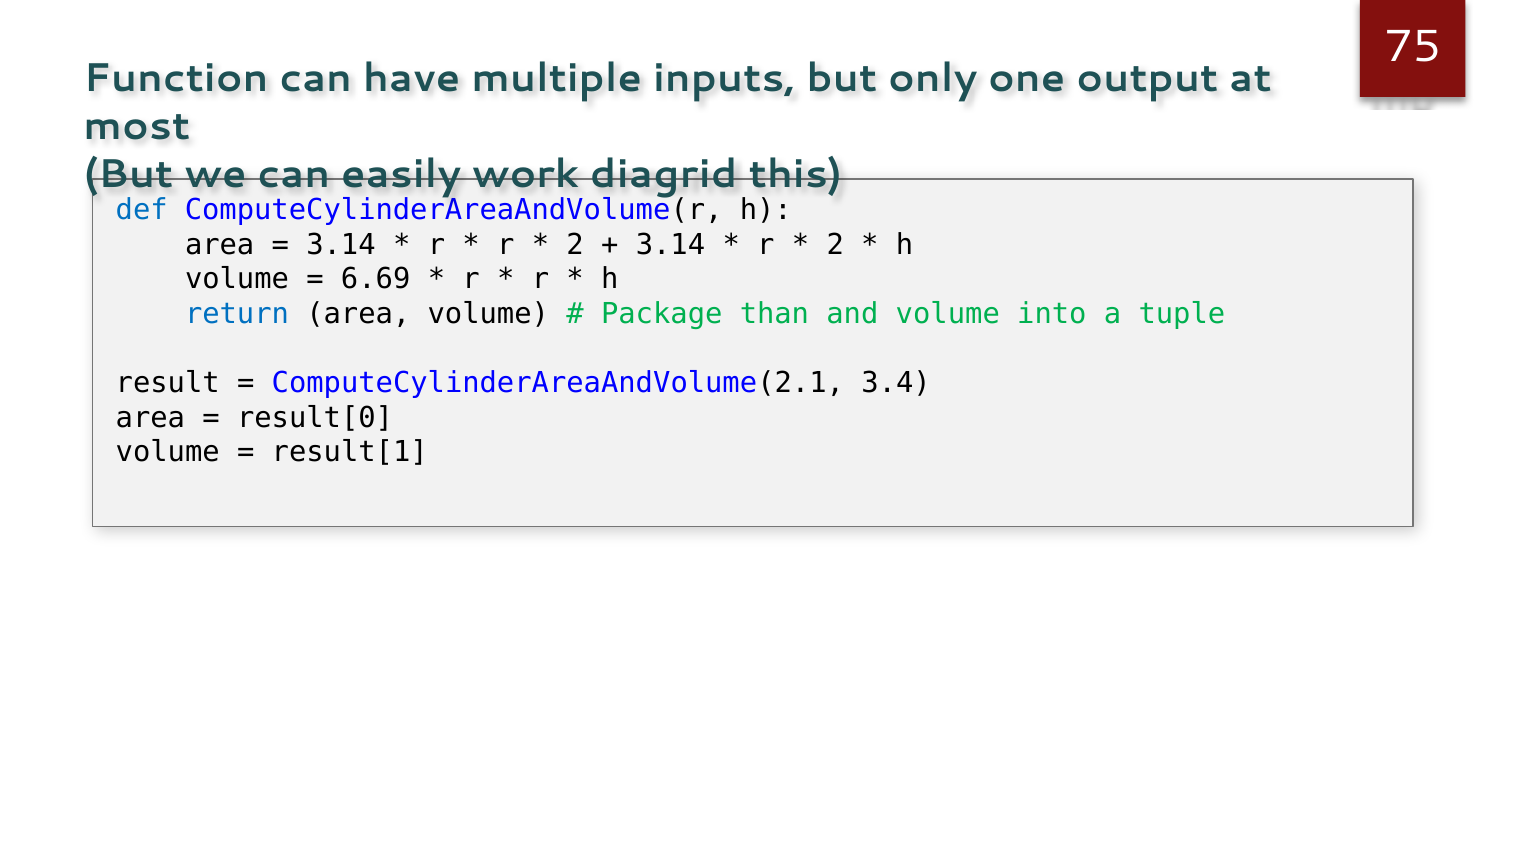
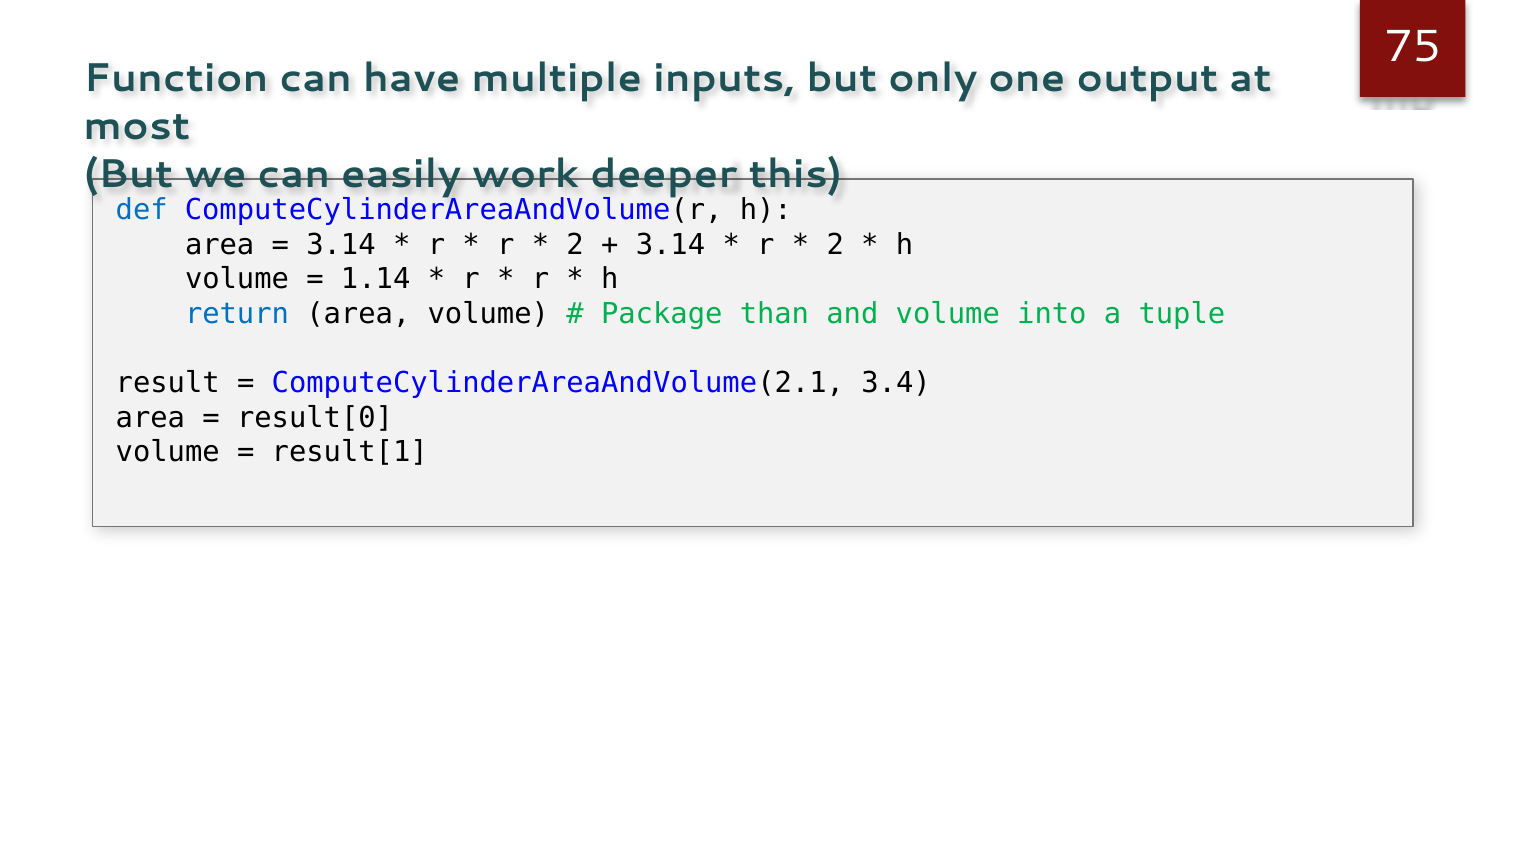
diagrid: diagrid -> deeper (664, 174)
6.69: 6.69 -> 1.14 (376, 279)
